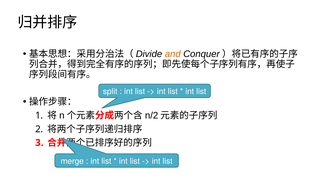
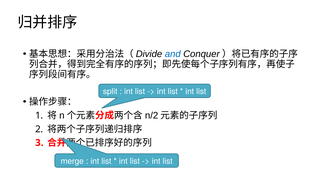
and colour: orange -> blue (173, 54)
